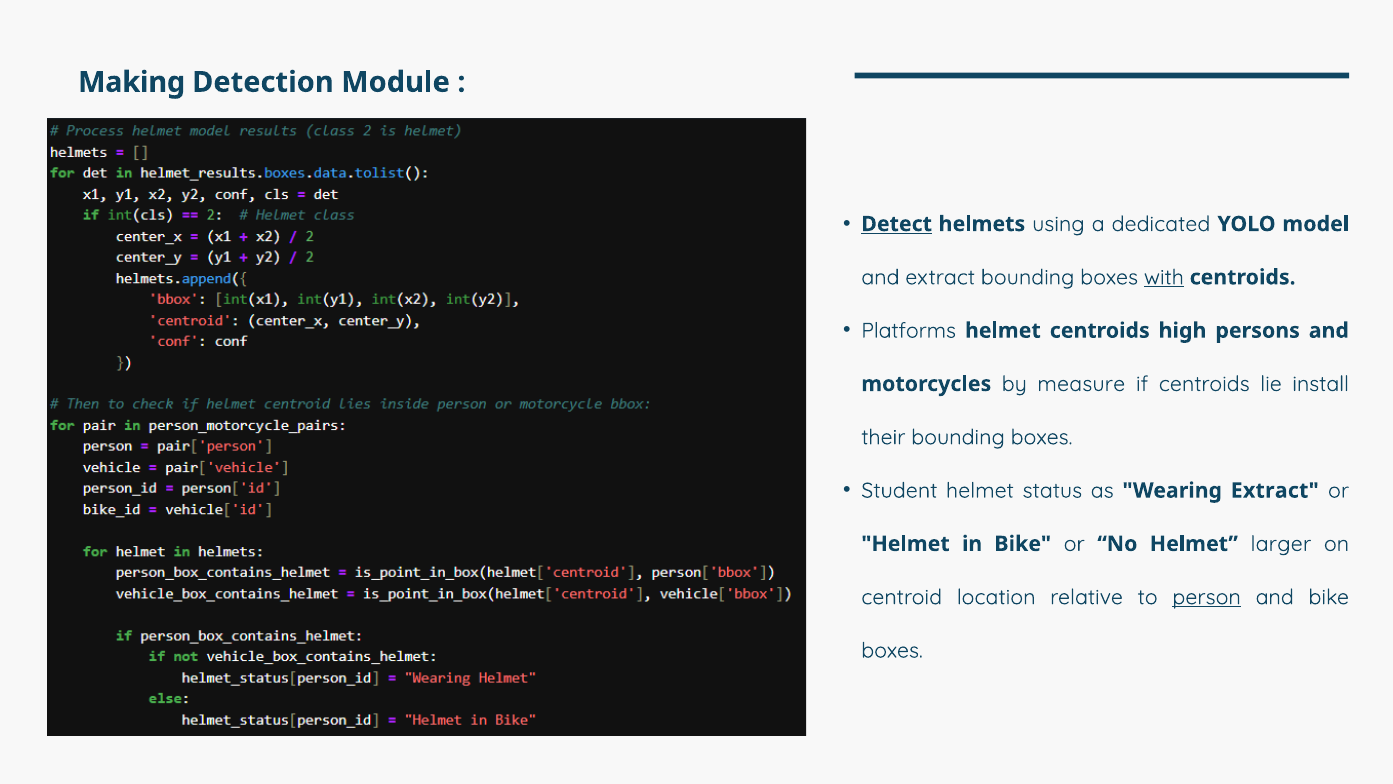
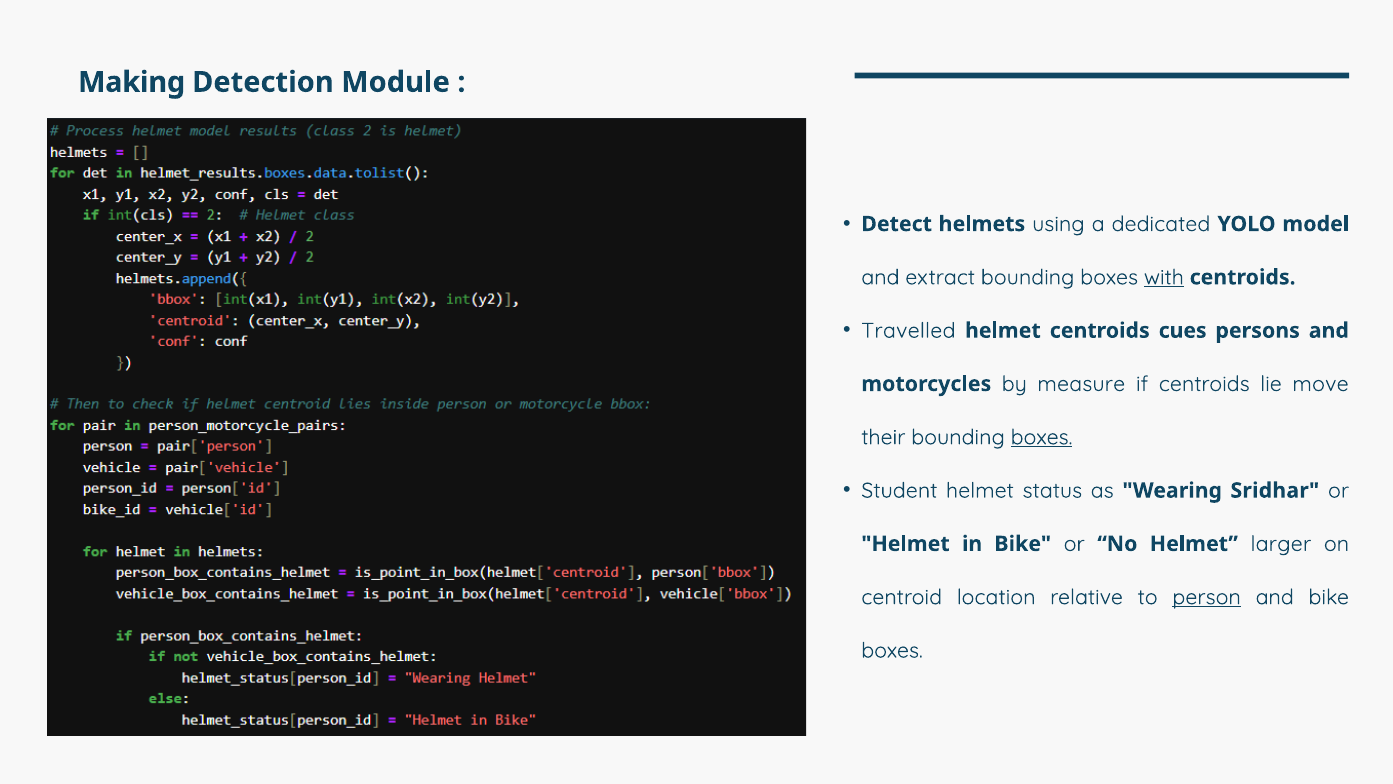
Detect underline: present -> none (897, 224)
Platforms: Platforms -> Travelled (908, 330)
high: high -> cues (1183, 330)
install: install -> move (1321, 384)
boxes underline: none -> present (1042, 437)
Wearing Extract: Extract -> Sridhar (1275, 490)
